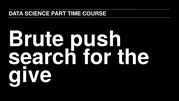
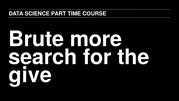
push: push -> more (96, 39)
